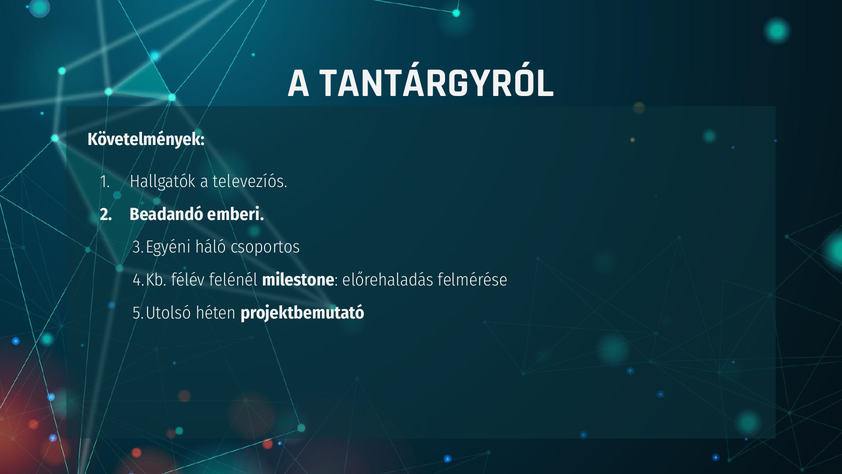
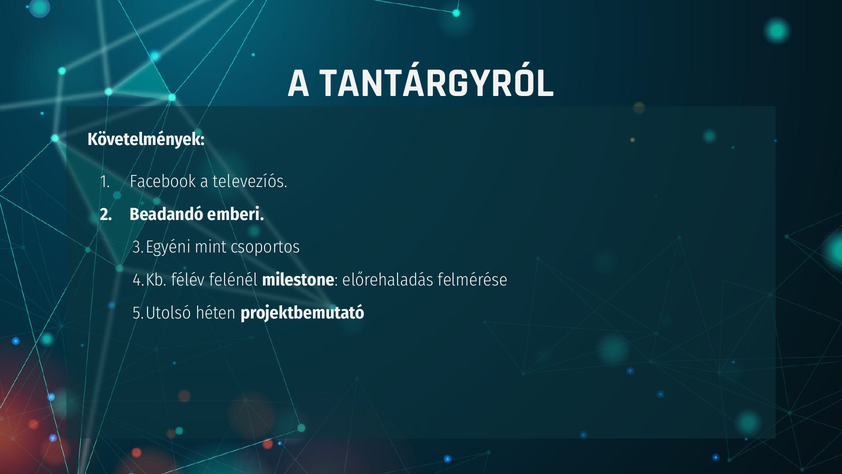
Hallgatók: Hallgatók -> Facebook (163, 182)
háló: háló -> mint (211, 247)
